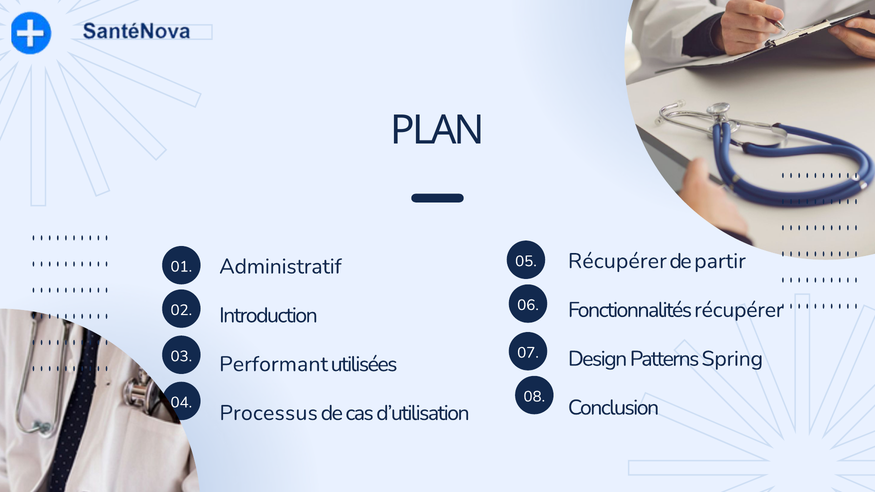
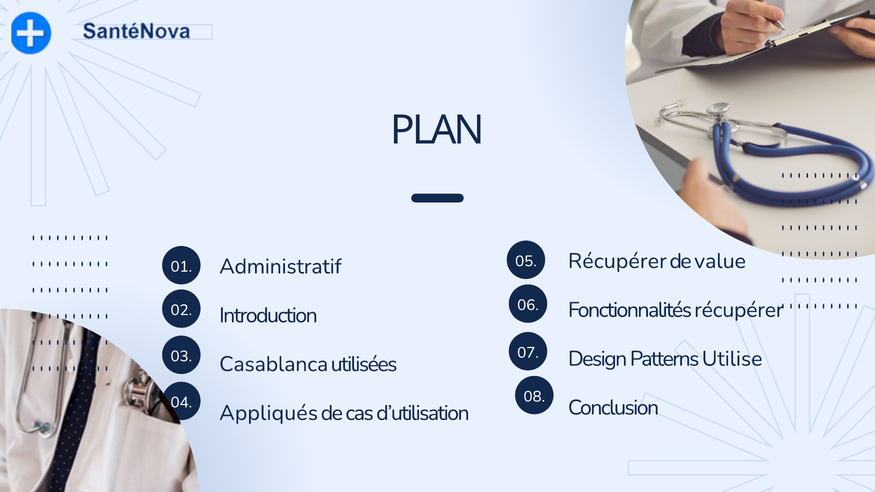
partir: partir -> value (720, 261)
Spring: Spring -> Utilise (732, 359)
Performant: Performant -> Casablanca (274, 364)
Processus: Processus -> Appliqués (269, 413)
